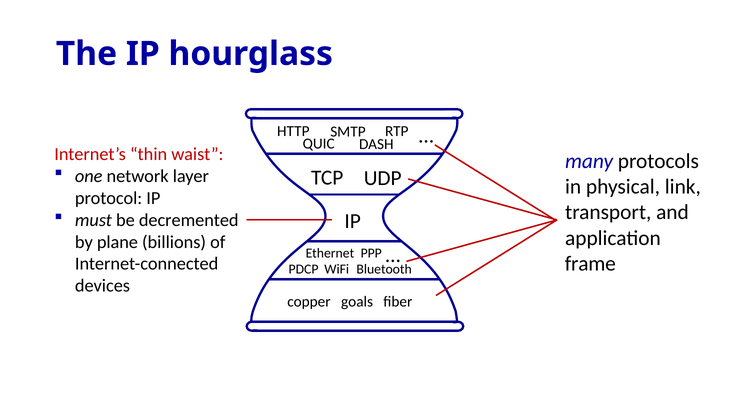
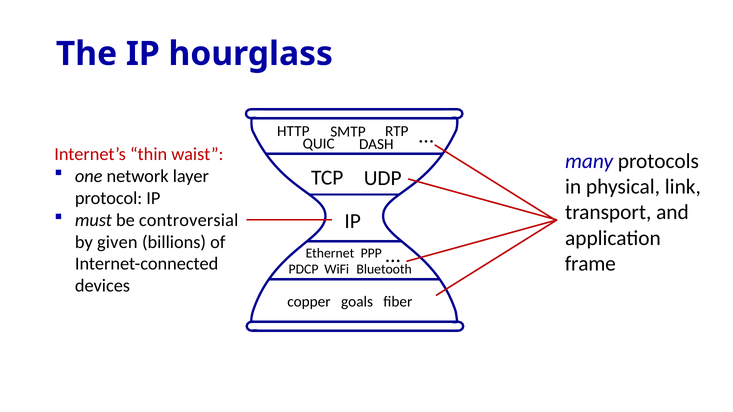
decremented: decremented -> controversial (189, 220)
plane: plane -> given (117, 242)
